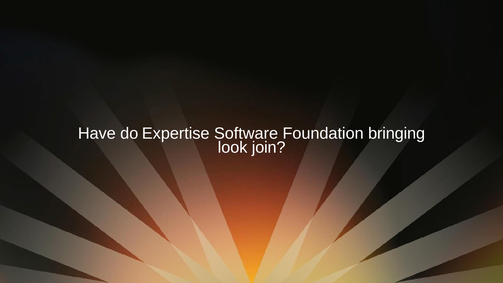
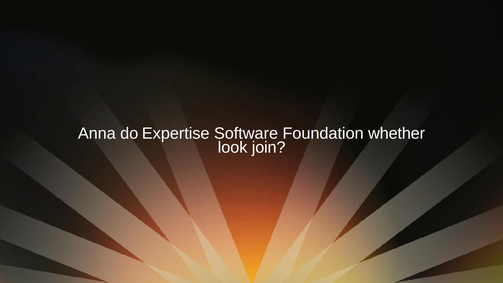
Have: Have -> Anna (97, 134)
bringing: bringing -> whether (397, 134)
